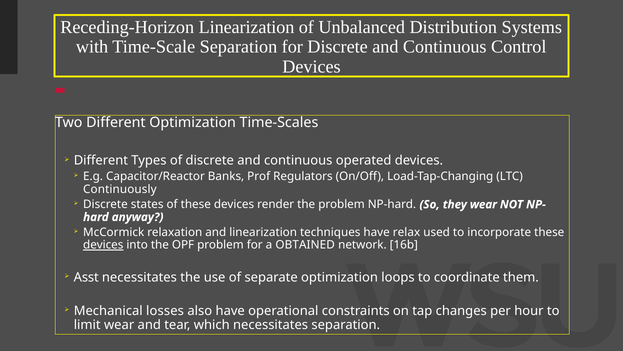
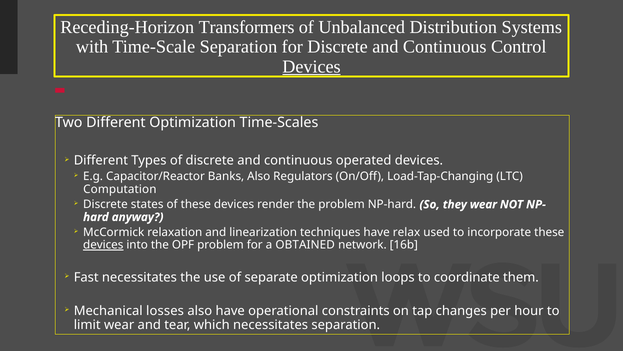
Receding-Horizon Linearization: Linearization -> Transformers (247, 27)
Devices underline: none -> present (311, 66)
Banks Prof: Prof -> Also (259, 176)
Continuously: Continuously -> Computation (120, 189)
Asst: Asst -> Fast (86, 277)
